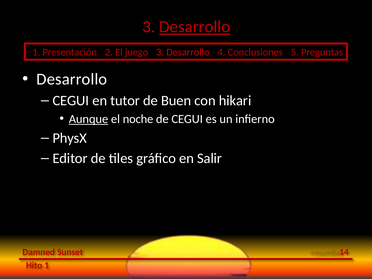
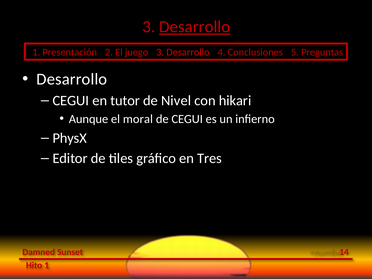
Buen: Buen -> Nivel (176, 101)
Aunque underline: present -> none (89, 119)
noche: noche -> moral (138, 119)
Salir: Salir -> Tres (210, 158)
